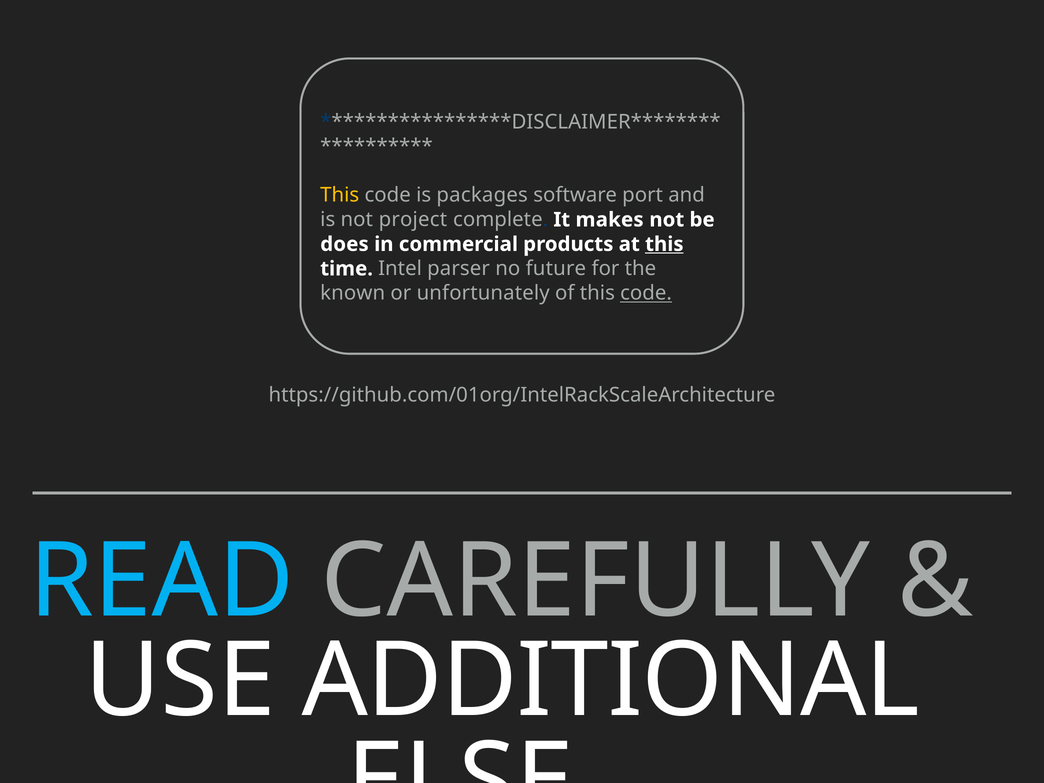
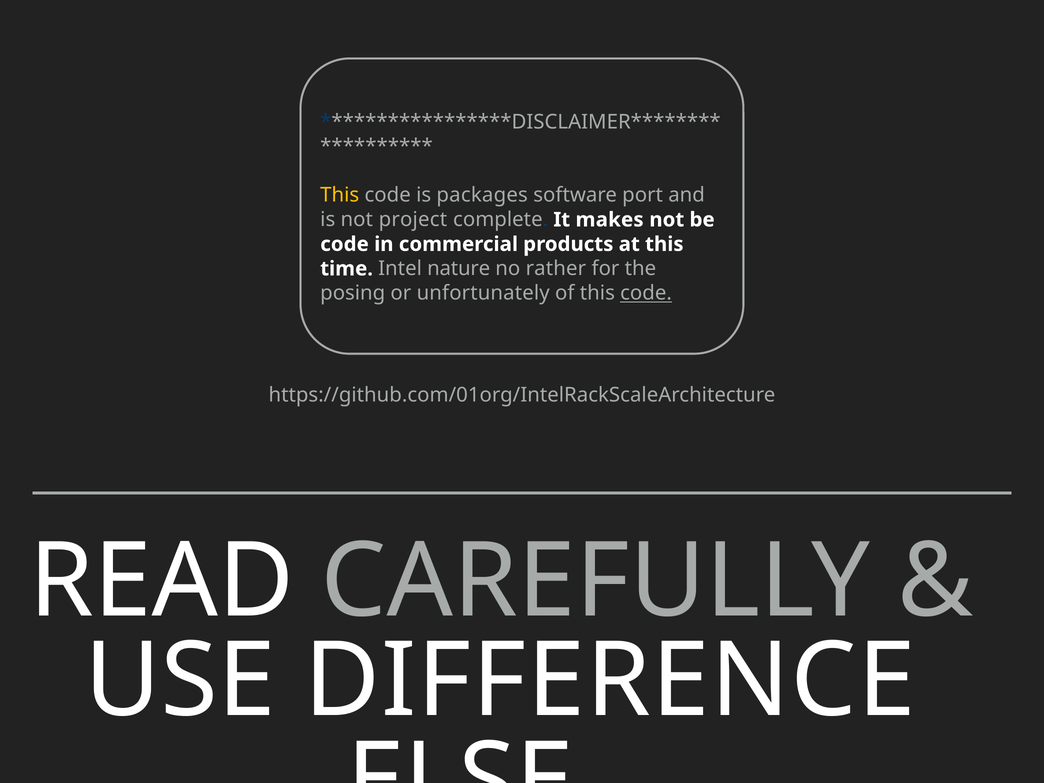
does: does -> code (345, 244)
this underline: present -> none (664, 244)
parser: parser -> nature (459, 269)
future: future -> rather (556, 269)
known: known -> posing (353, 293)
READ colour: light blue -> white (162, 581)
ADDITIONAL: ADDITIONAL -> DIFFERENCE (610, 681)
